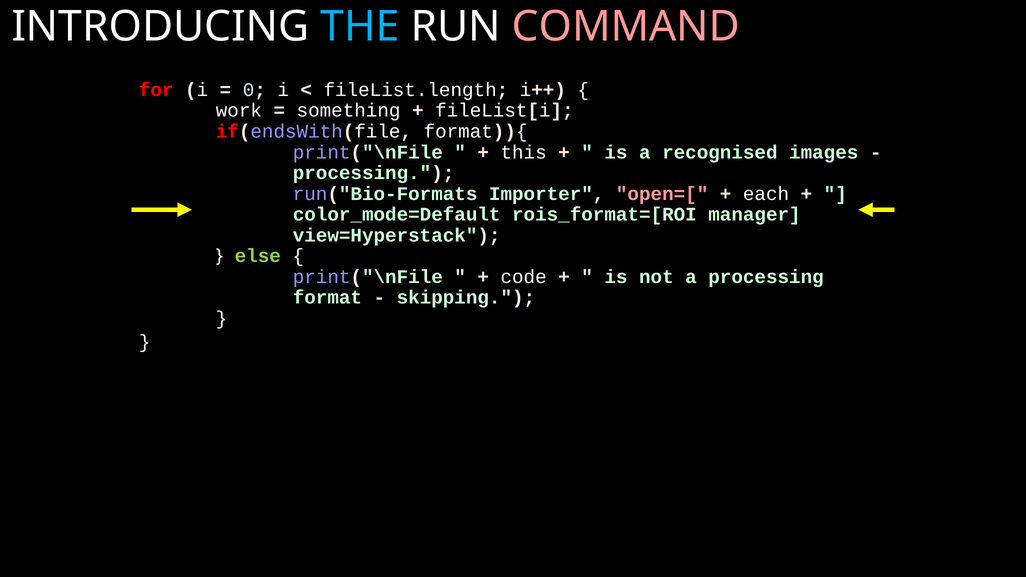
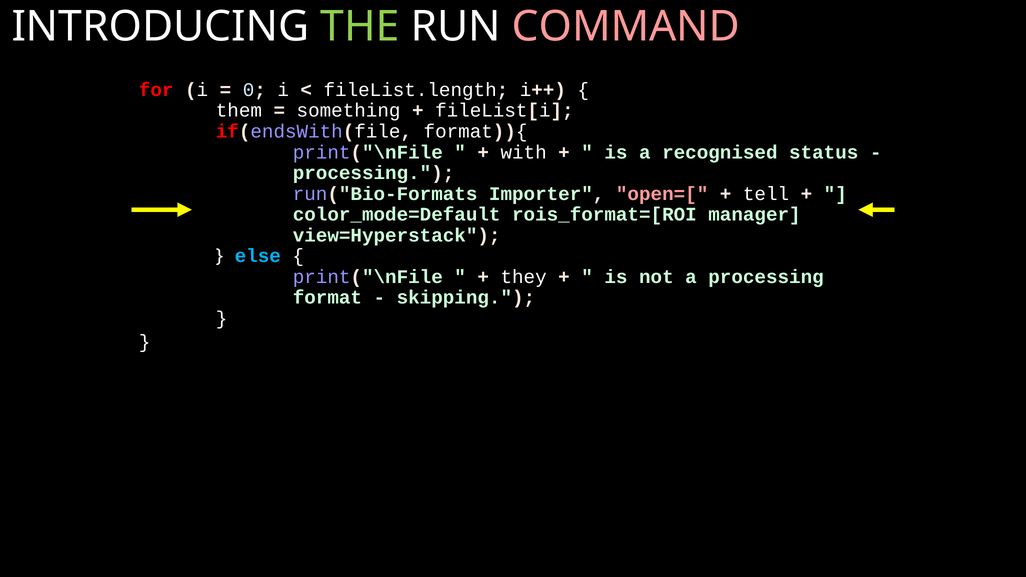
THE colour: light blue -> light green (360, 27)
work: work -> them (239, 111)
this: this -> with (524, 152)
images: images -> status (824, 152)
each: each -> tell (766, 194)
else colour: light green -> light blue (258, 256)
code: code -> they (524, 277)
